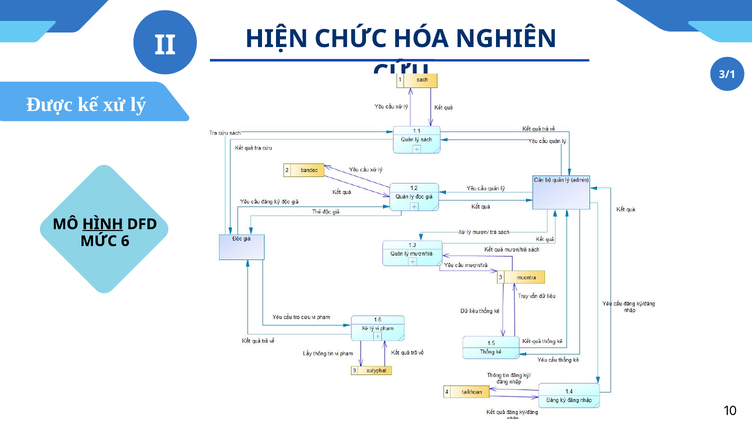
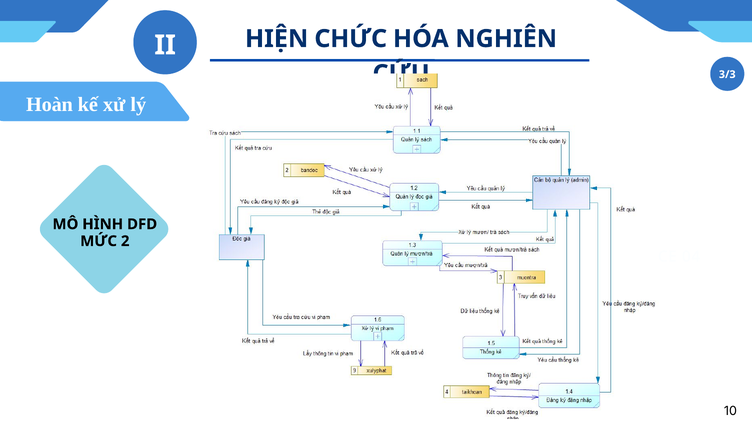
3/1: 3/1 -> 3/3 (727, 74)
Được: Được -> Hoàn (50, 104)
HÌNH underline: present -> none (103, 224)
6: 6 -> 2 (125, 241)
